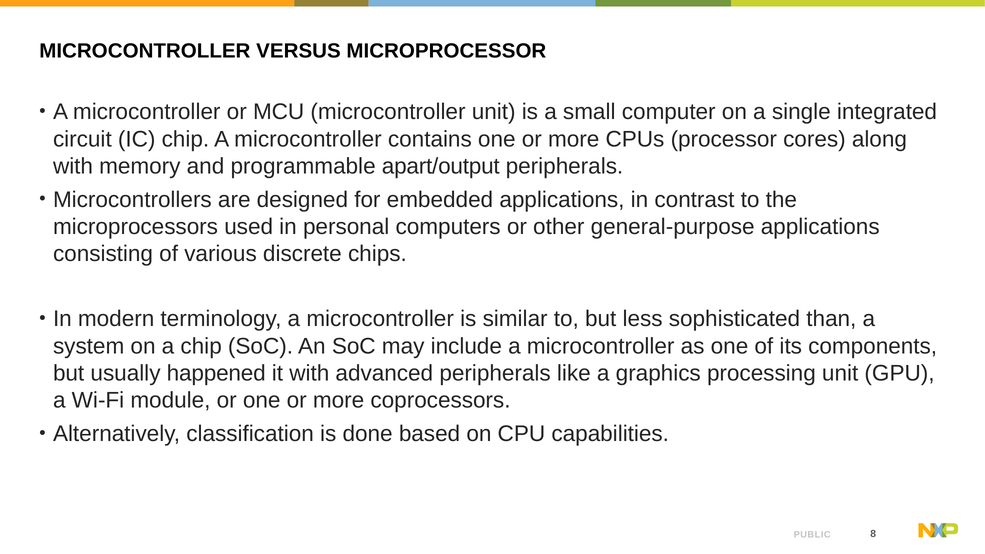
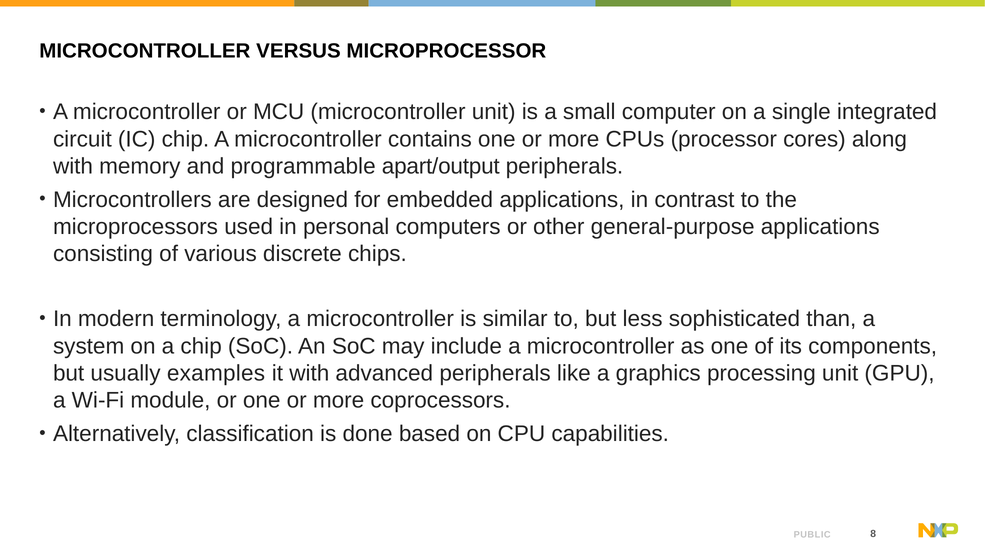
happened: happened -> examples (216, 373)
